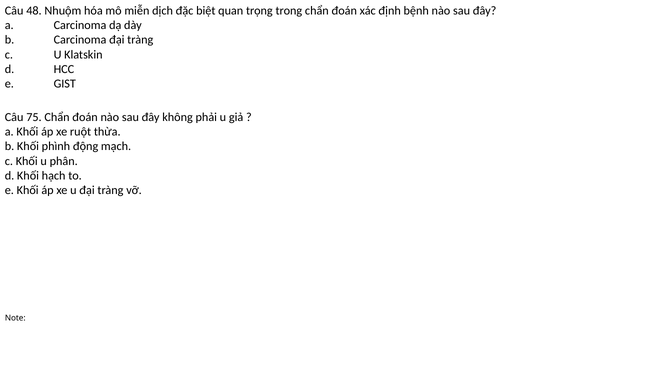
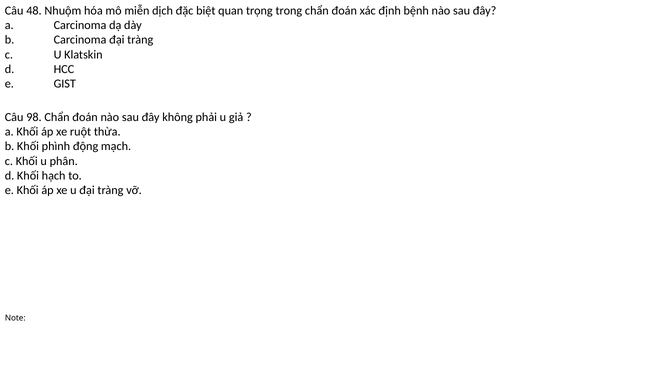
75: 75 -> 98 (34, 117)
